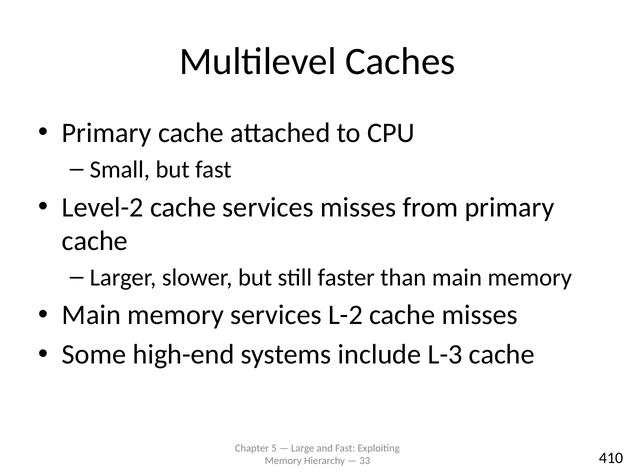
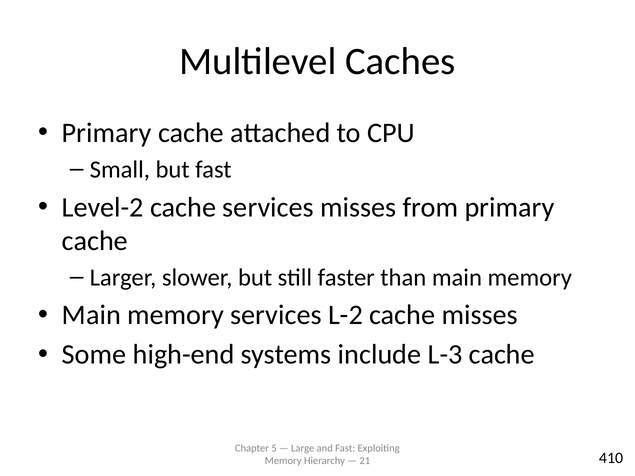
33: 33 -> 21 (365, 461)
